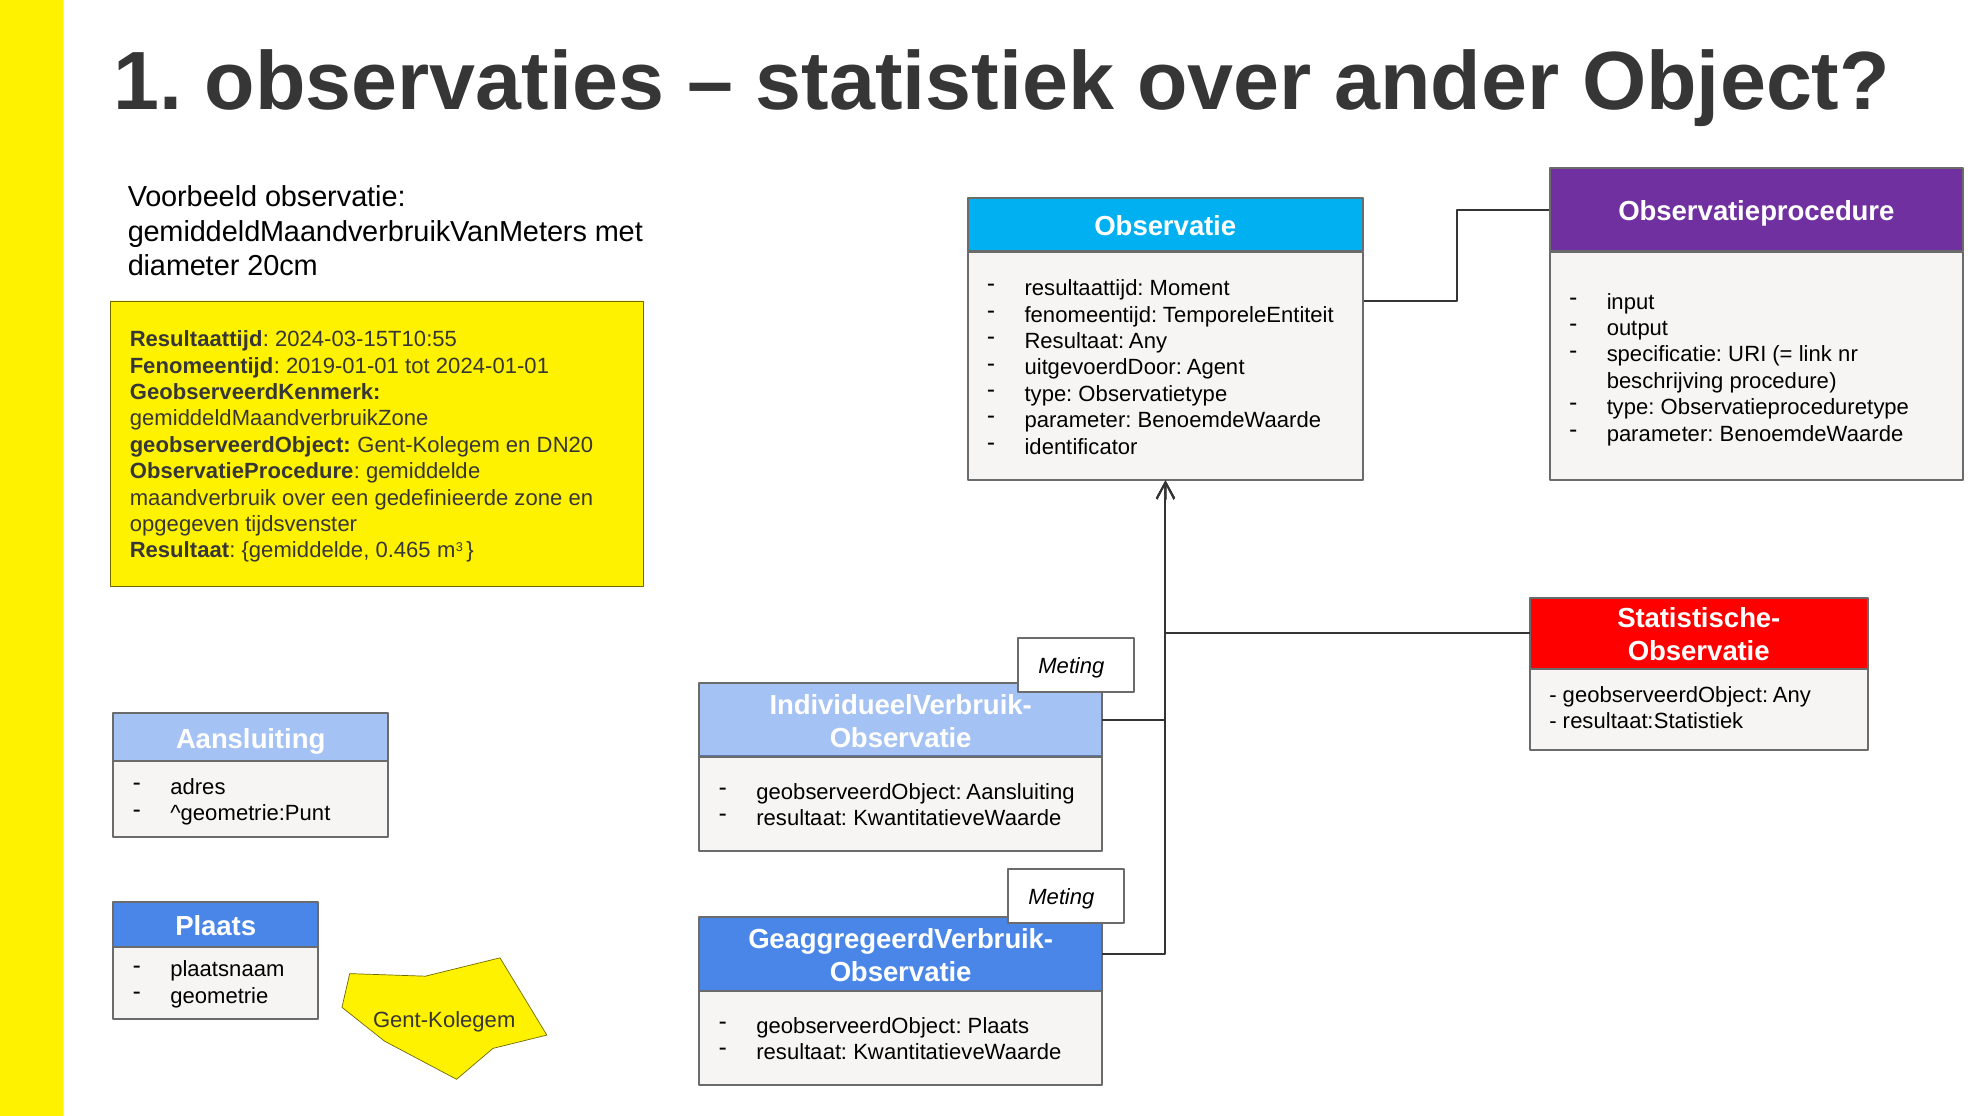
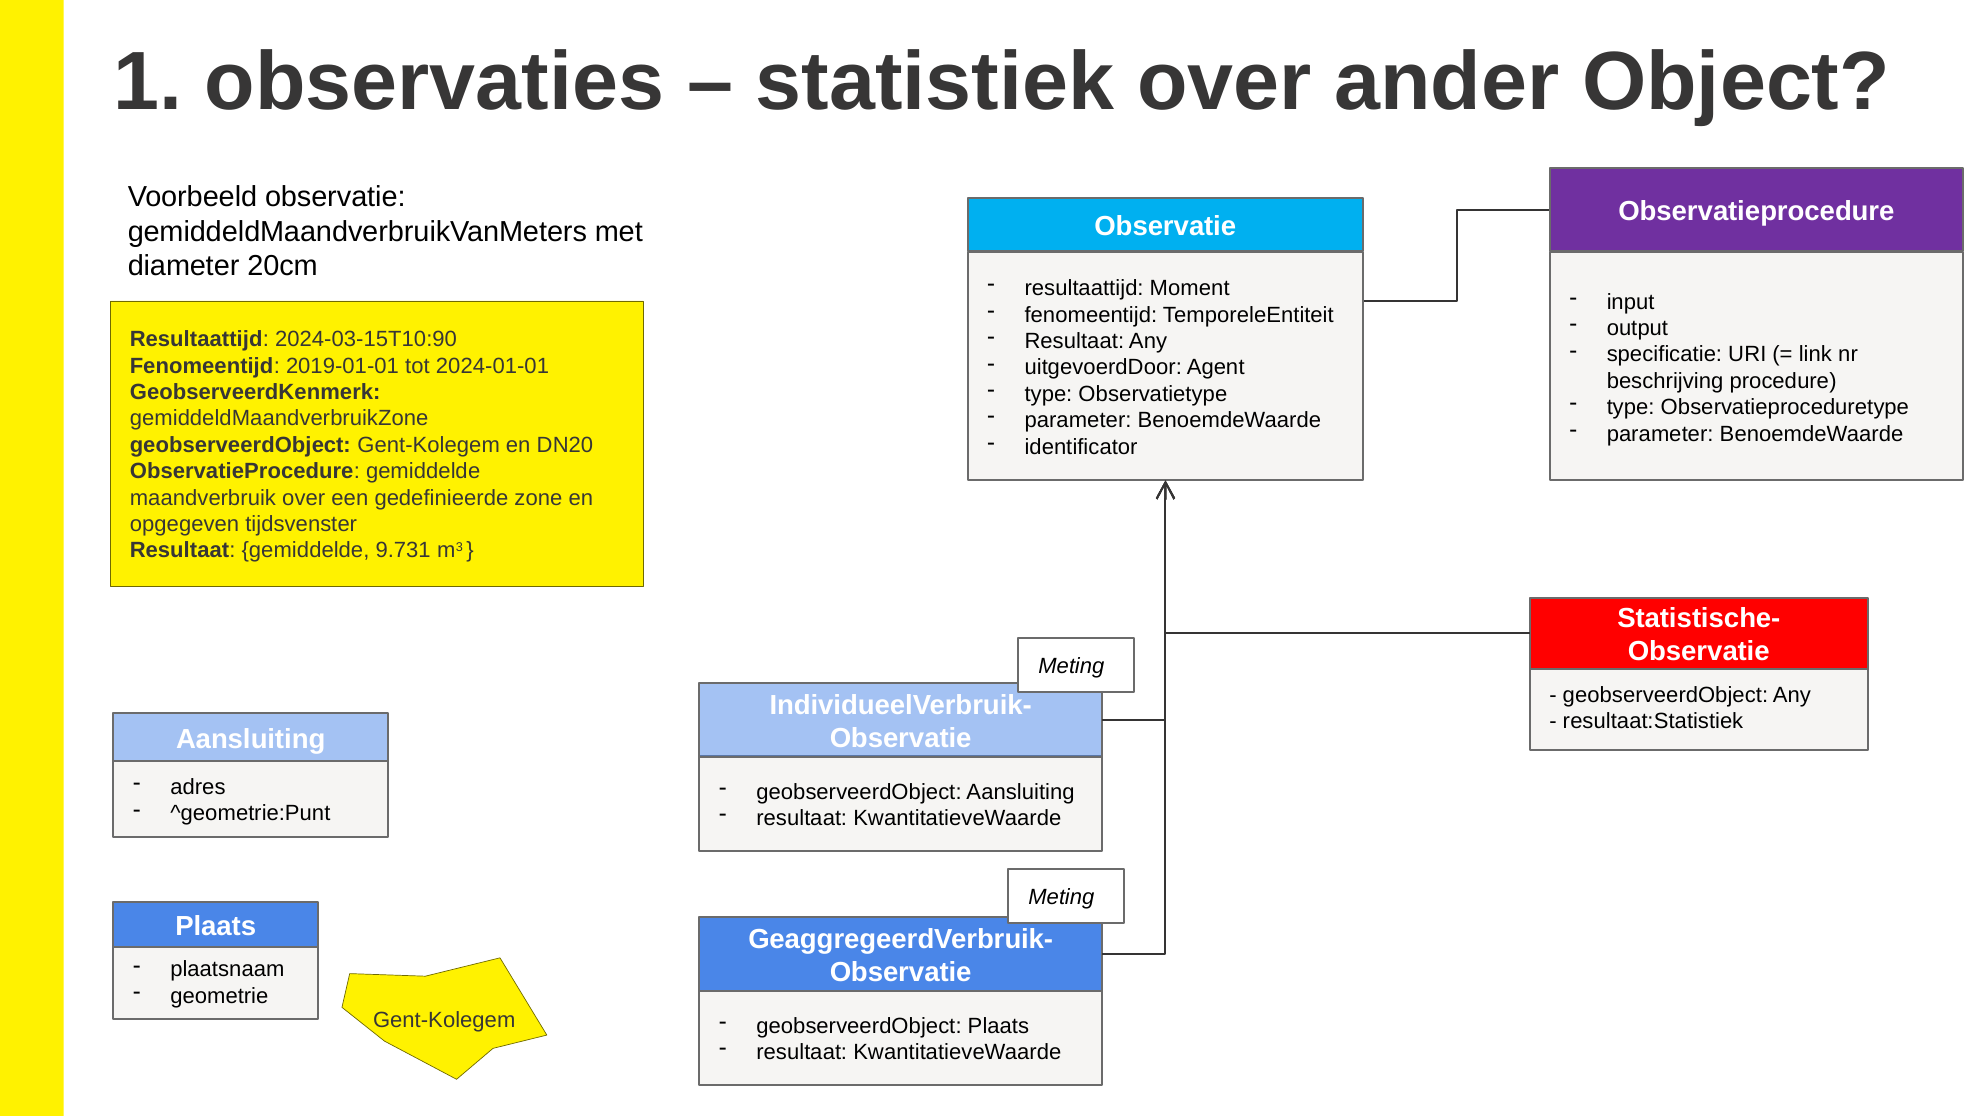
2024-03-15T10:55: 2024-03-15T10:55 -> 2024-03-15T10:90 (366, 339)
0.465: 0.465 -> 9.731 (403, 551)
